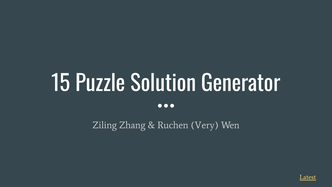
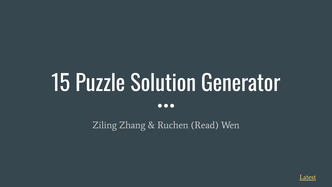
Very: Very -> Read (205, 125)
